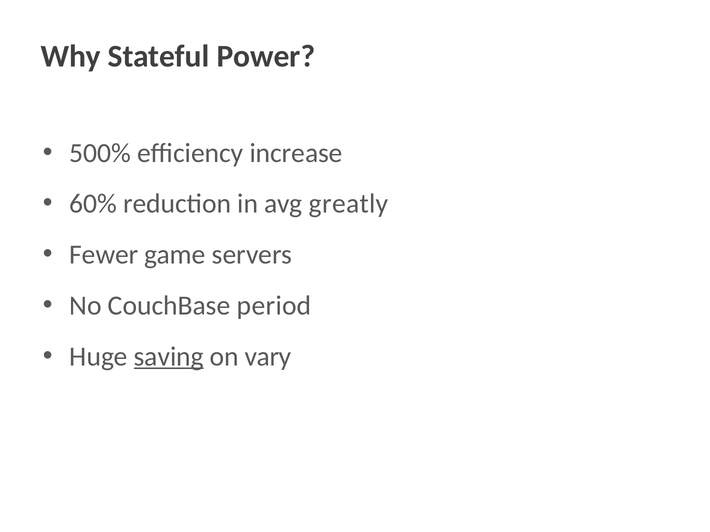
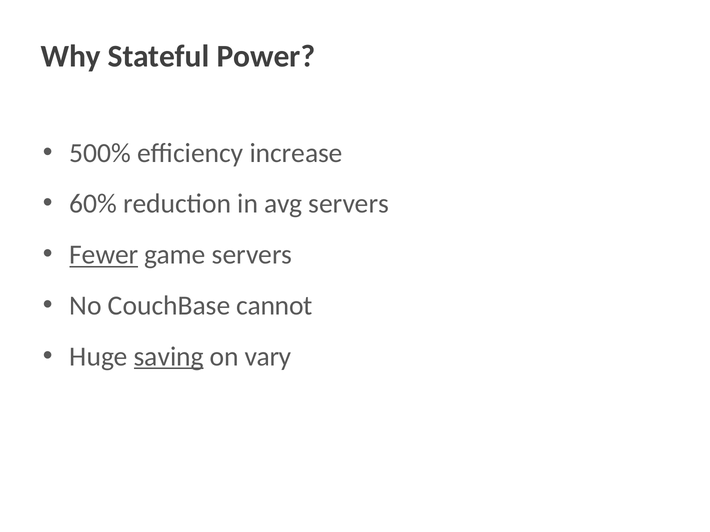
avg greatly: greatly -> servers (349, 204)
Fewer underline: none -> present (104, 255)
period: period -> cannot (274, 306)
